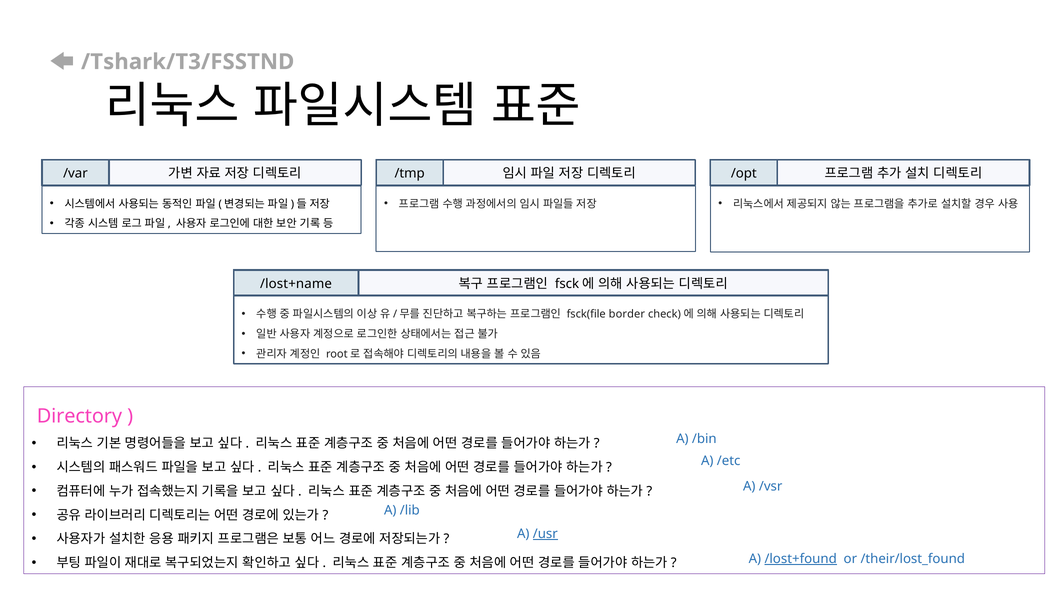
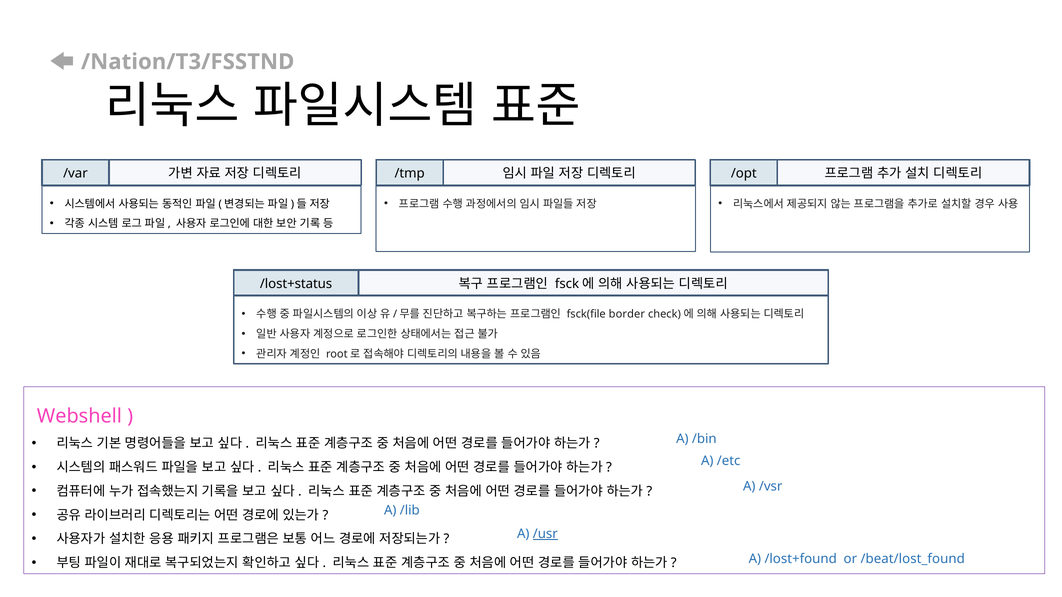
/Tshark/T3/FSSTND: /Tshark/T3/FSSTND -> /Nation/T3/FSSTND (188, 62)
/lost+name: /lost+name -> /lost+status (296, 284)
Directory: Directory -> Webshell (79, 416)
/lost+found underline: present -> none (801, 559)
/their/lost_found: /their/lost_found -> /beat/lost_found (913, 559)
